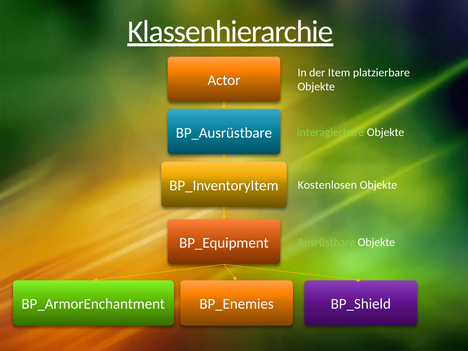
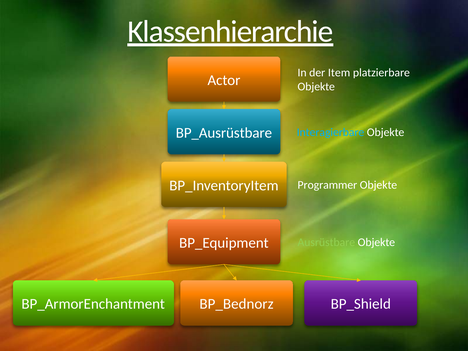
Interagierbare colour: light green -> light blue (331, 132)
Kostenlosen: Kostenlosen -> Programmer (327, 185)
BP_Enemies: BP_Enemies -> BP_Bednorz (237, 304)
